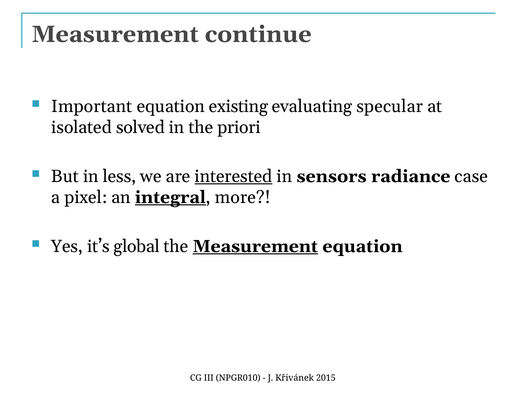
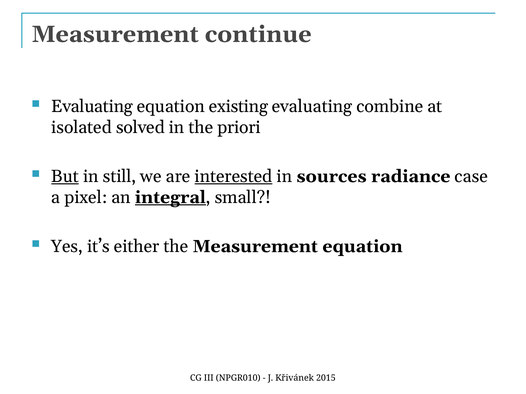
Important: Important -> Evaluating (92, 106)
specular: specular -> combine (390, 106)
But underline: none -> present (65, 177)
less: less -> still (119, 177)
sensors: sensors -> sources (332, 177)
more: more -> small (243, 198)
global: global -> either (137, 247)
Measurement underline: present -> none (255, 247)
